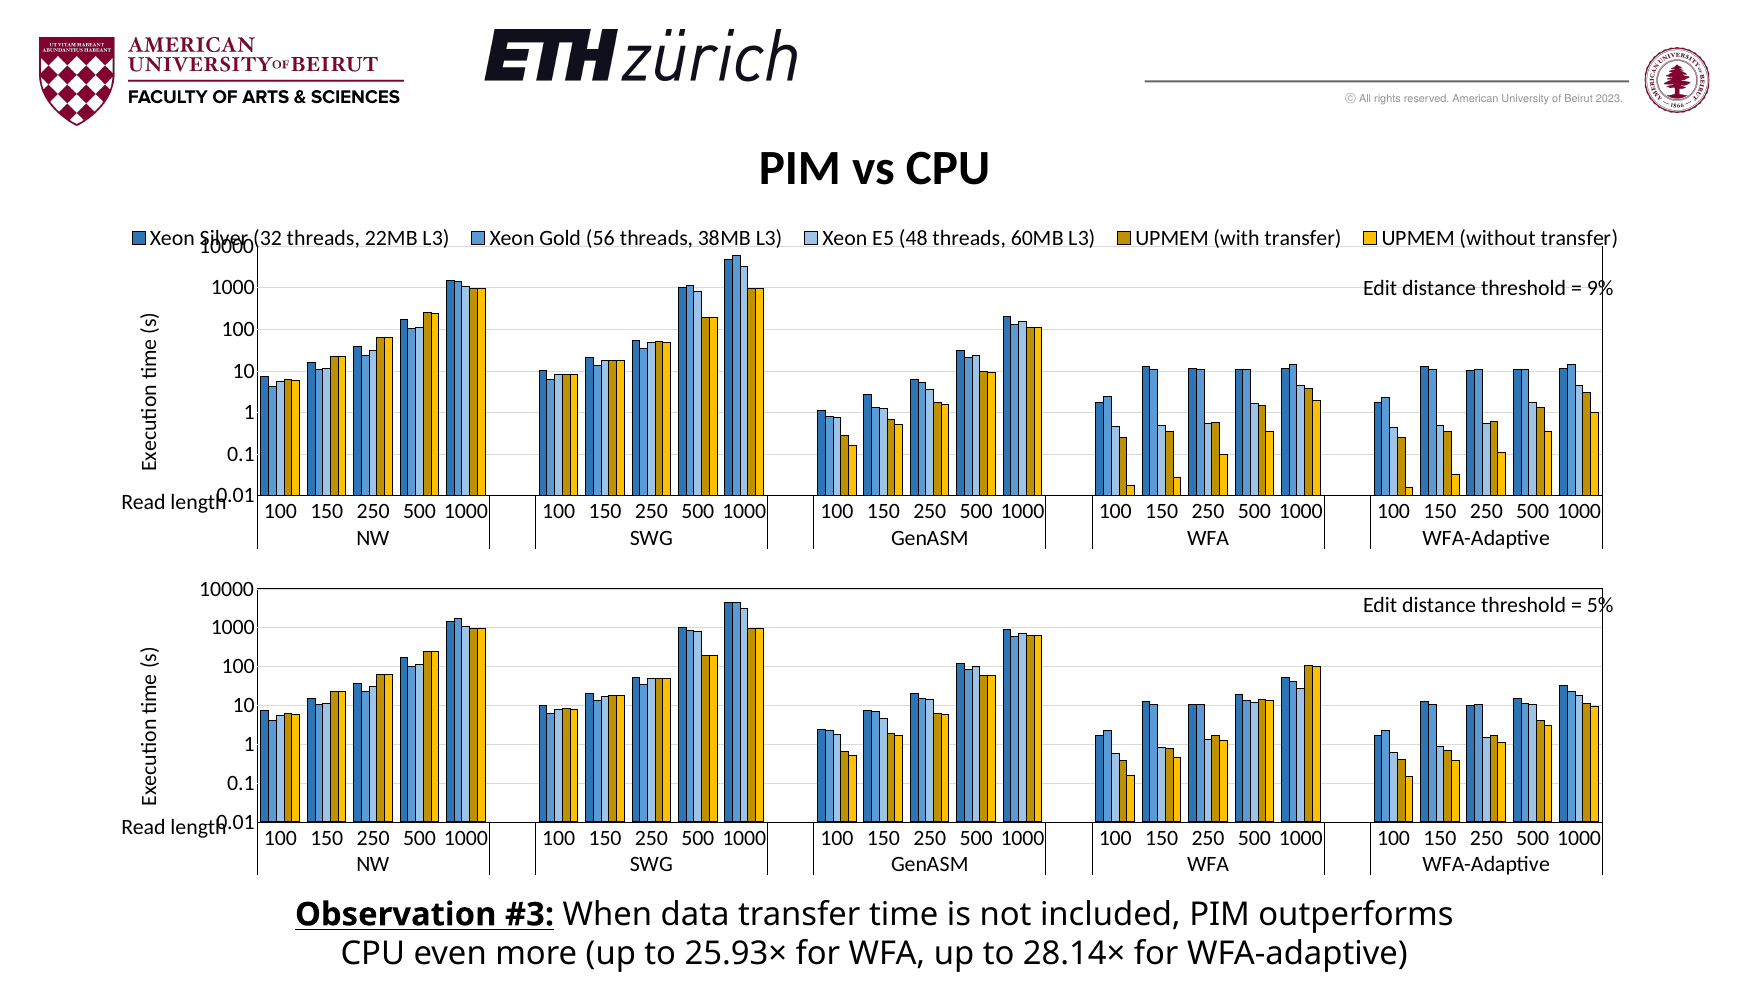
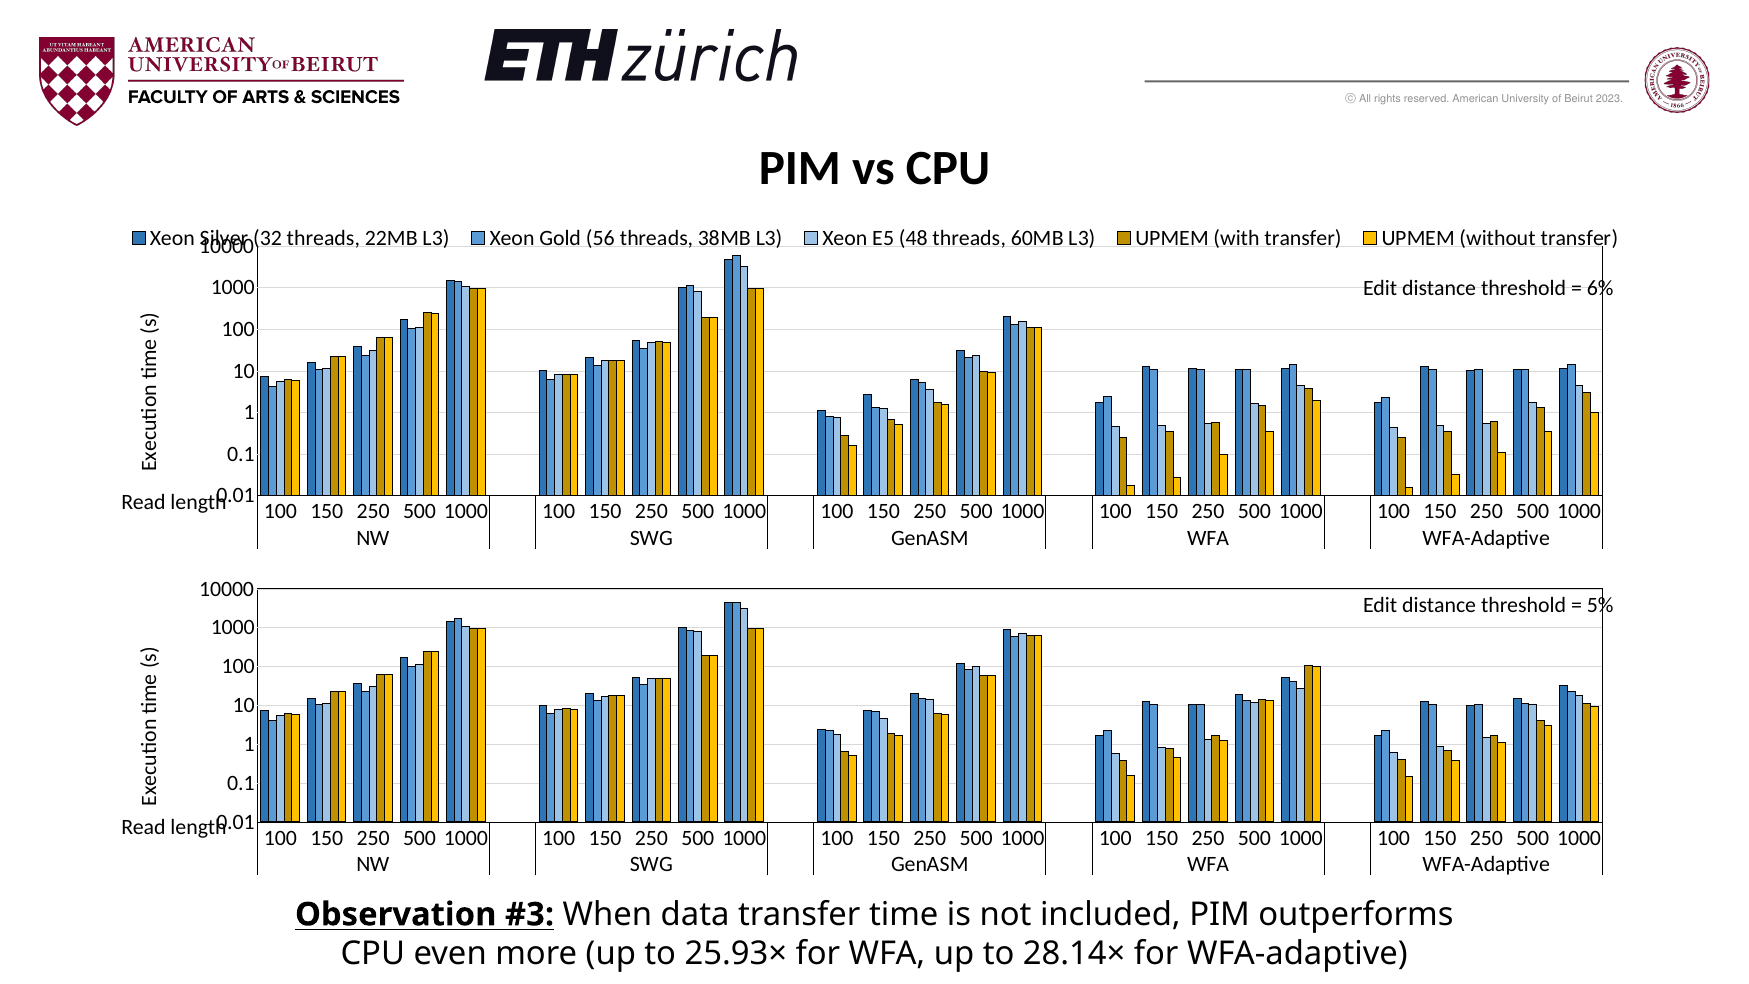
9%: 9% -> 6% (1600, 288)
